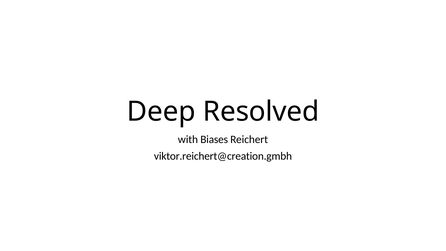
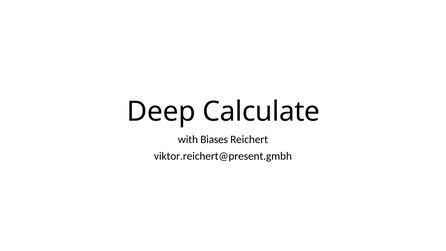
Resolved: Resolved -> Calculate (261, 111)
viktor.reichert@creation.gmbh: viktor.reichert@creation.gmbh -> viktor.reichert@present.gmbh (223, 156)
